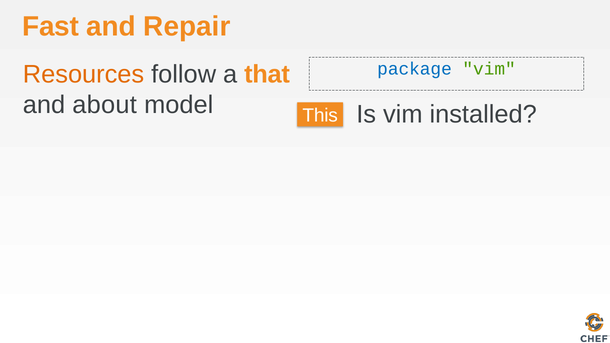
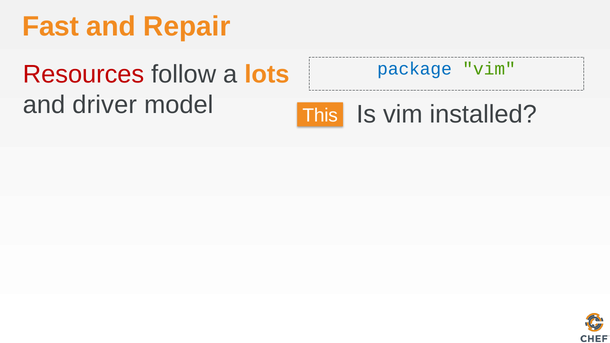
Resources colour: orange -> red (84, 74)
that: that -> lots (267, 74)
about: about -> driver (105, 105)
